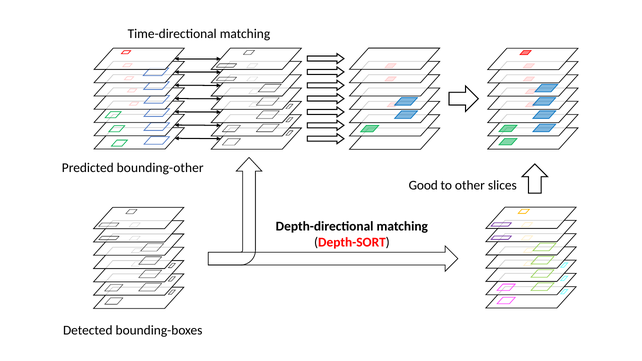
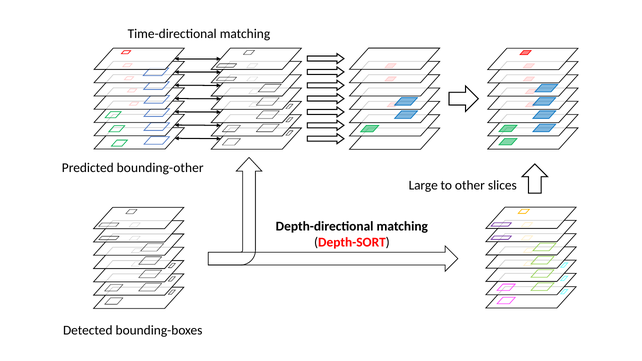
Good: Good -> Large (423, 185)
